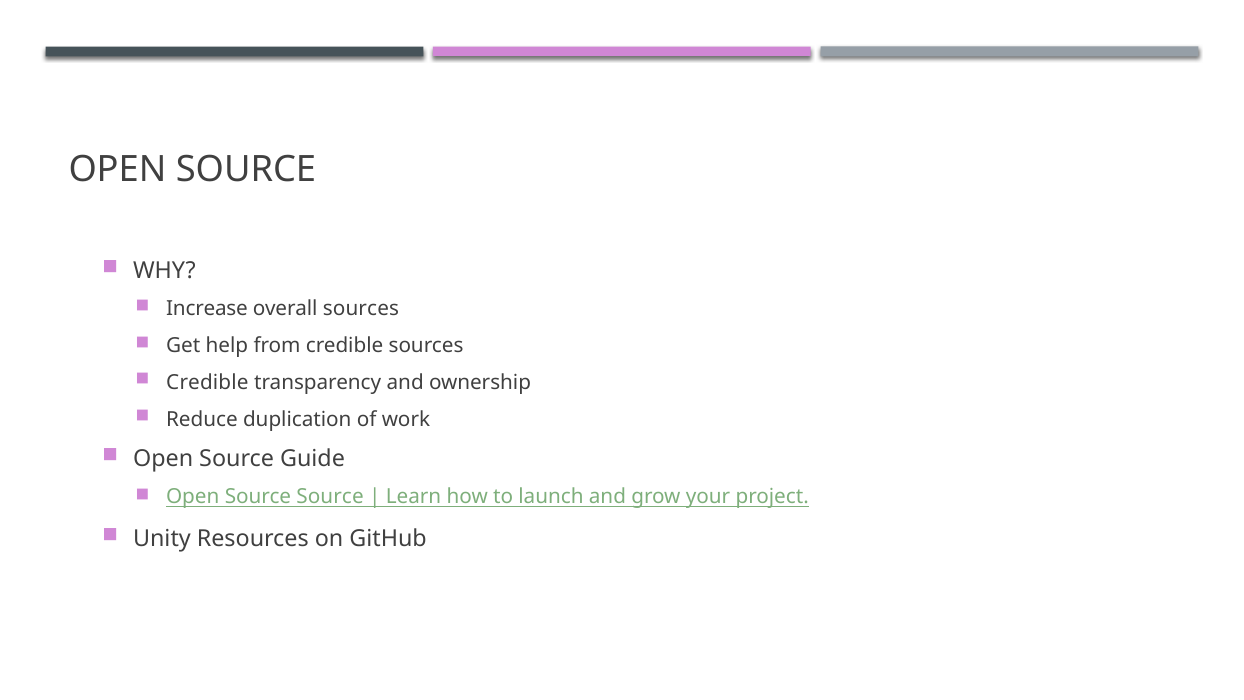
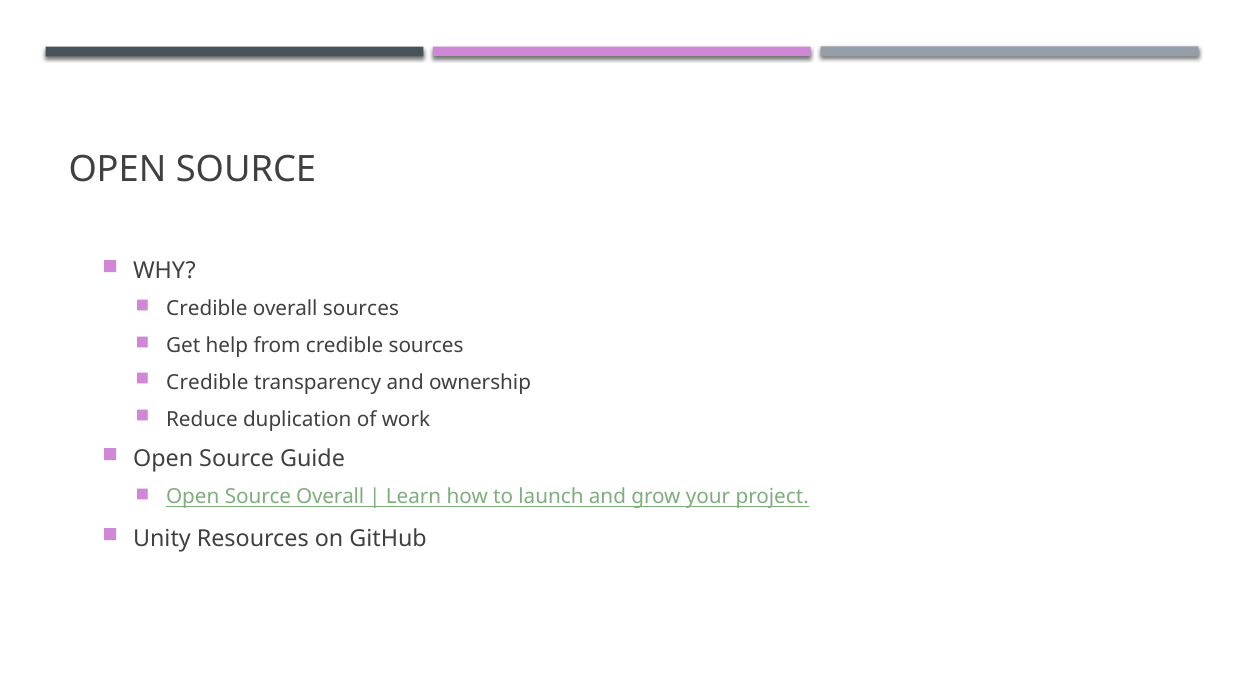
Increase: Increase -> Credible (207, 309)
Source Source: Source -> Overall (330, 497)
